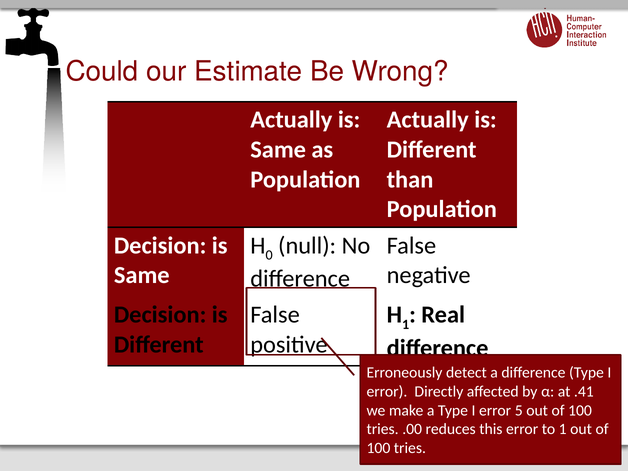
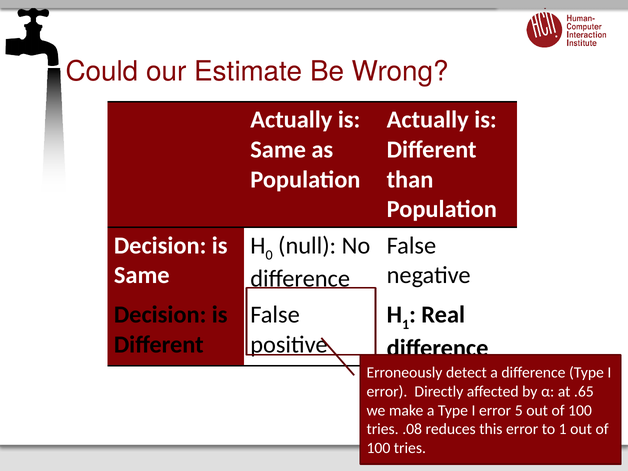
.41: .41 -> .65 (584, 392)
.00: .00 -> .08 (412, 429)
